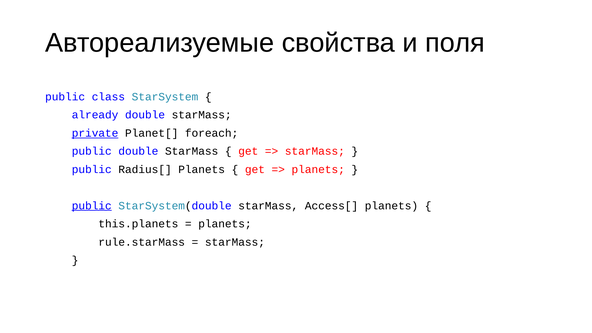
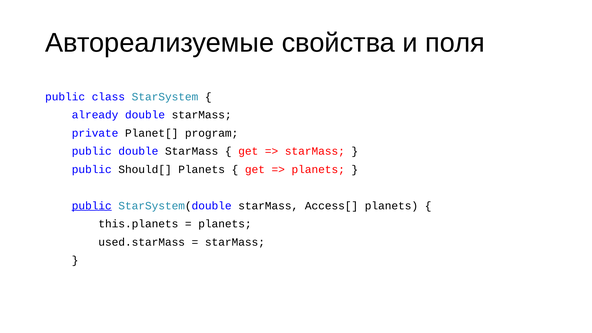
private underline: present -> none (95, 133)
foreach: foreach -> program (212, 133)
Radius[: Radius[ -> Should[ (145, 169)
rule.starMass: rule.starMass -> used.starMass (142, 242)
